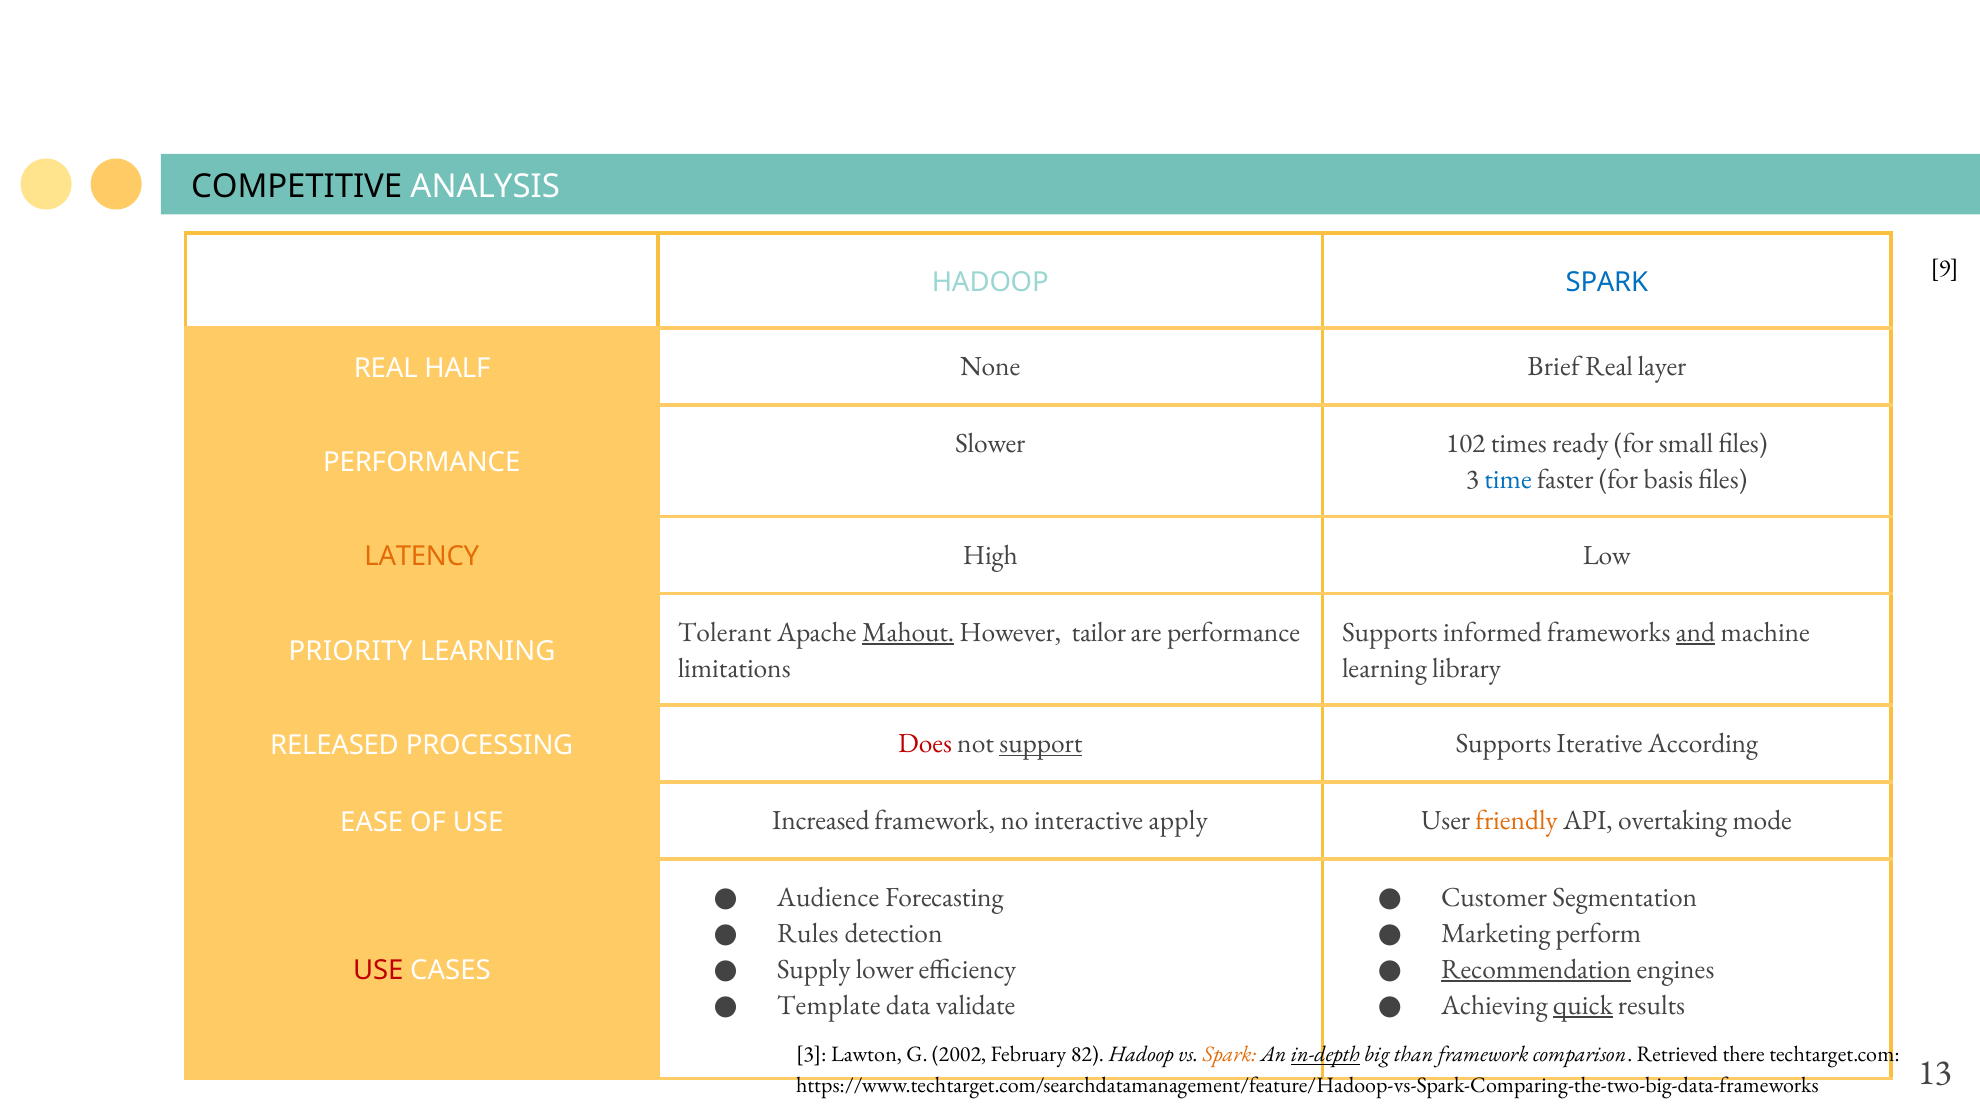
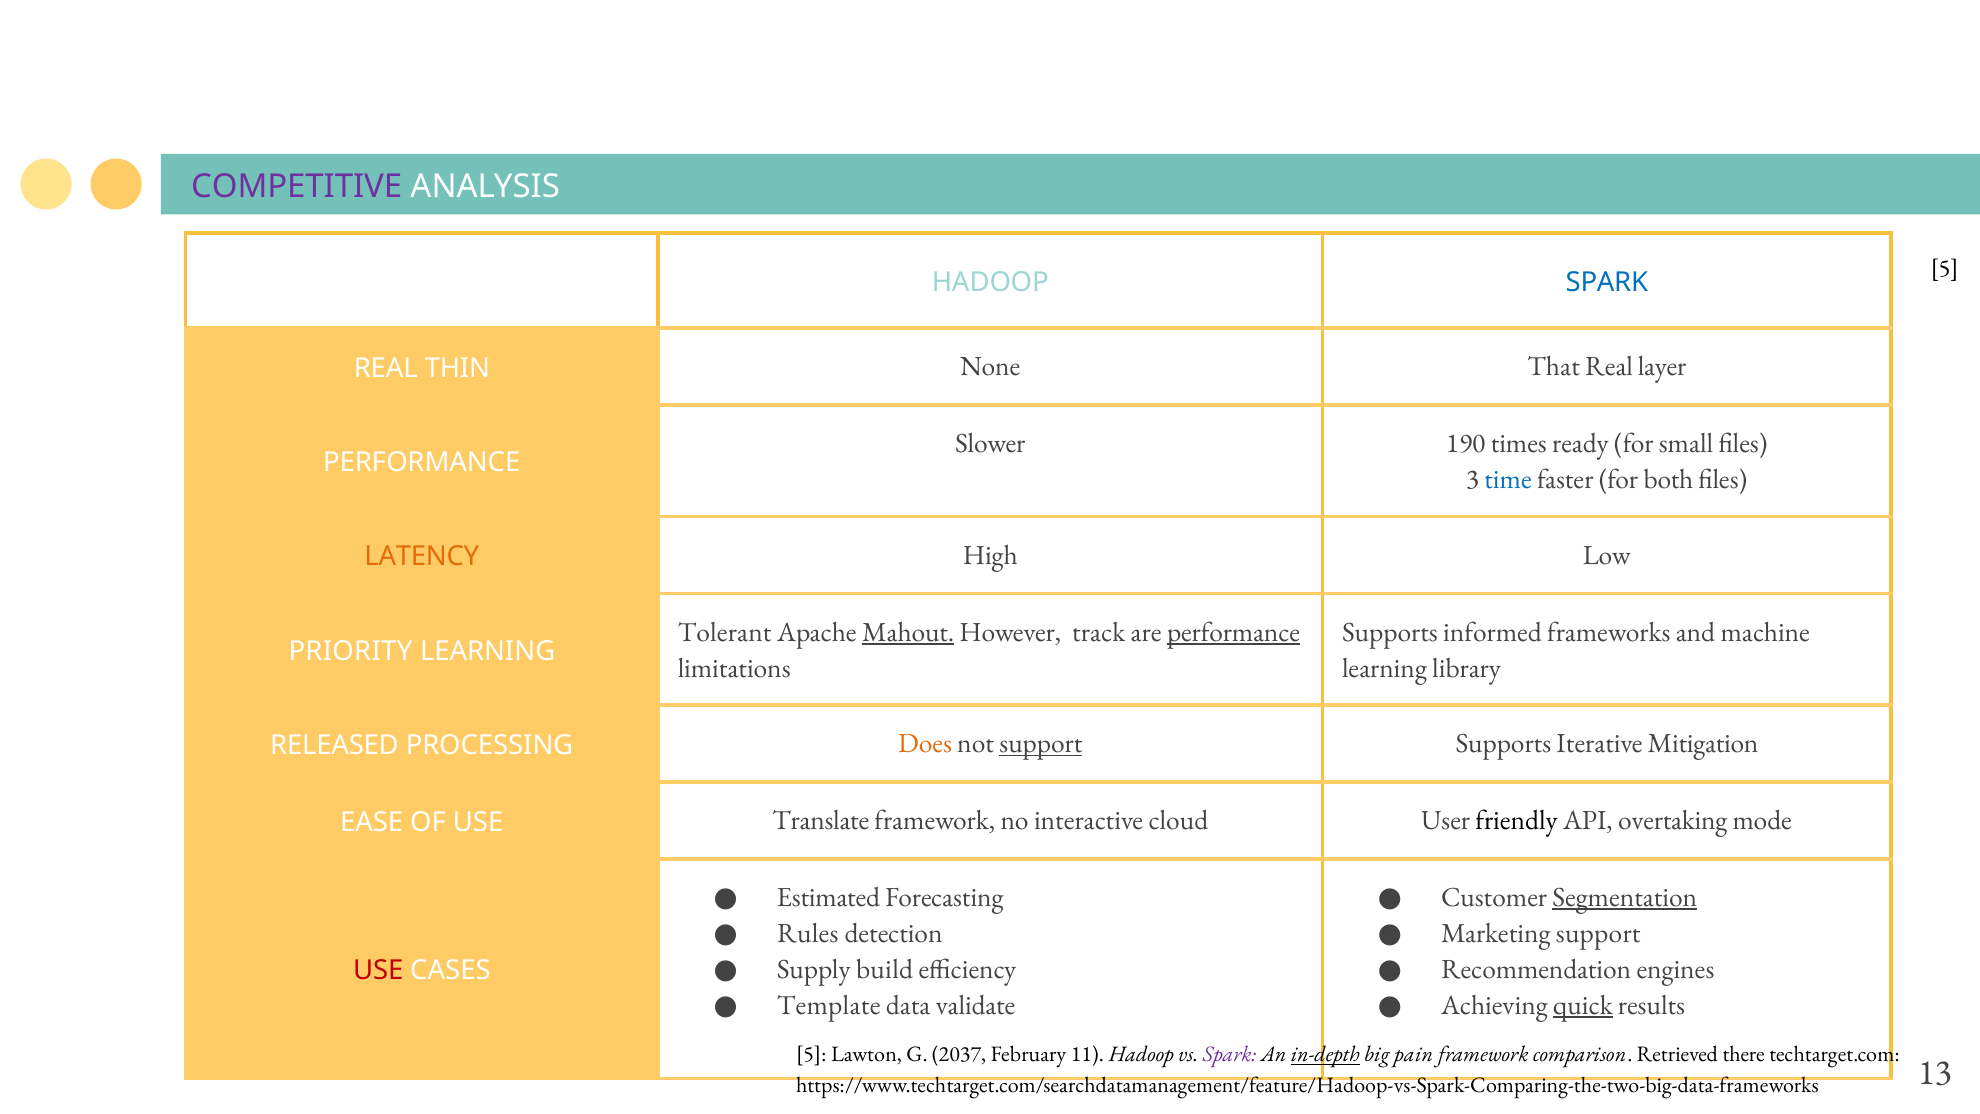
COMPETITIVE colour: black -> purple (297, 187)
9: 9 -> 5 (1945, 268)
HALF: HALF -> THIN (457, 368)
Brief: Brief -> That (1554, 367)
102: 102 -> 190 (1466, 443)
basis: basis -> both (1669, 479)
tailor: tailor -> track (1099, 632)
performance underline: none -> present (1234, 632)
and underline: present -> none (1695, 632)
Does colour: red -> orange (925, 743)
According: According -> Mitigation (1703, 743)
Increased: Increased -> Translate (821, 820)
apply: apply -> cloud (1178, 820)
friendly colour: orange -> black (1516, 820)
Audience: Audience -> Estimated (828, 897)
Segmentation underline: none -> present (1625, 897)
Marketing perform: perform -> support (1598, 933)
lower: lower -> build (885, 969)
Recommendation underline: present -> none (1536, 969)
3: 3 -> 5 (811, 1055)
2002: 2002 -> 2037 (959, 1055)
82: 82 -> 11 (1087, 1055)
Spark colour: orange -> purple (1230, 1055)
than: than -> pain (1414, 1055)
